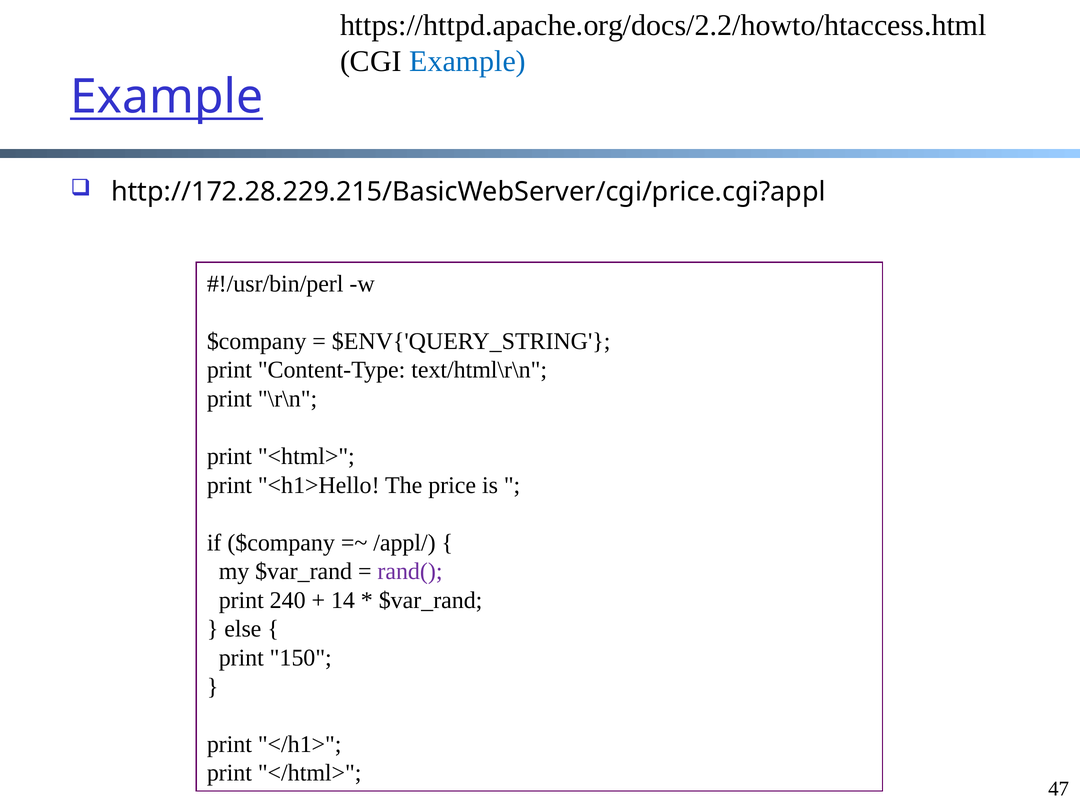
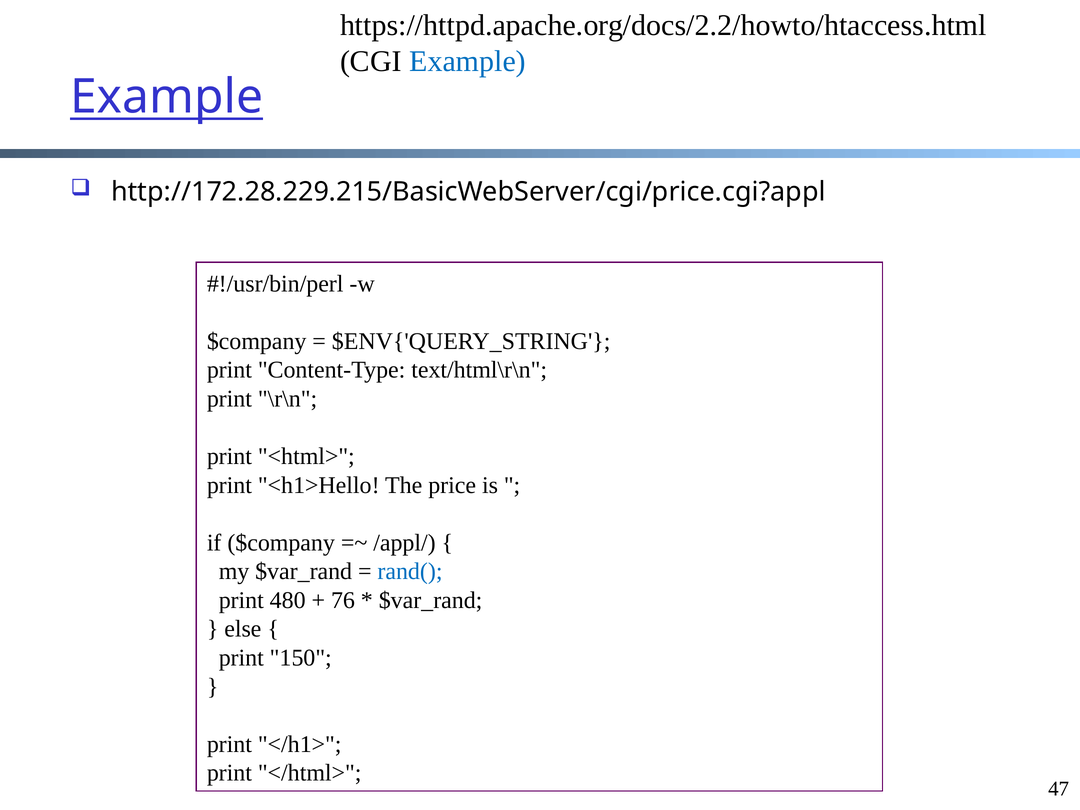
rand( colour: purple -> blue (410, 572)
240: 240 -> 480 (288, 600)
14: 14 -> 76 (343, 600)
